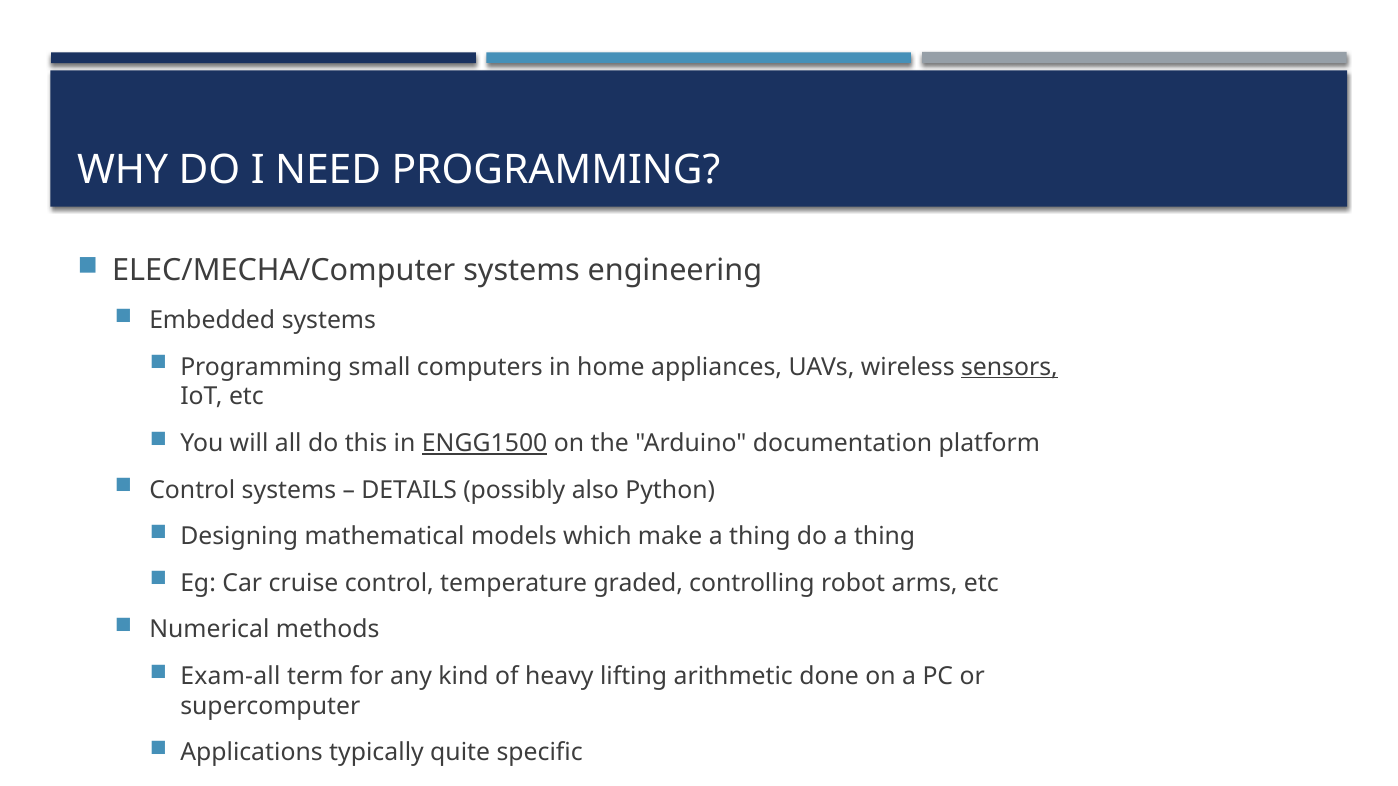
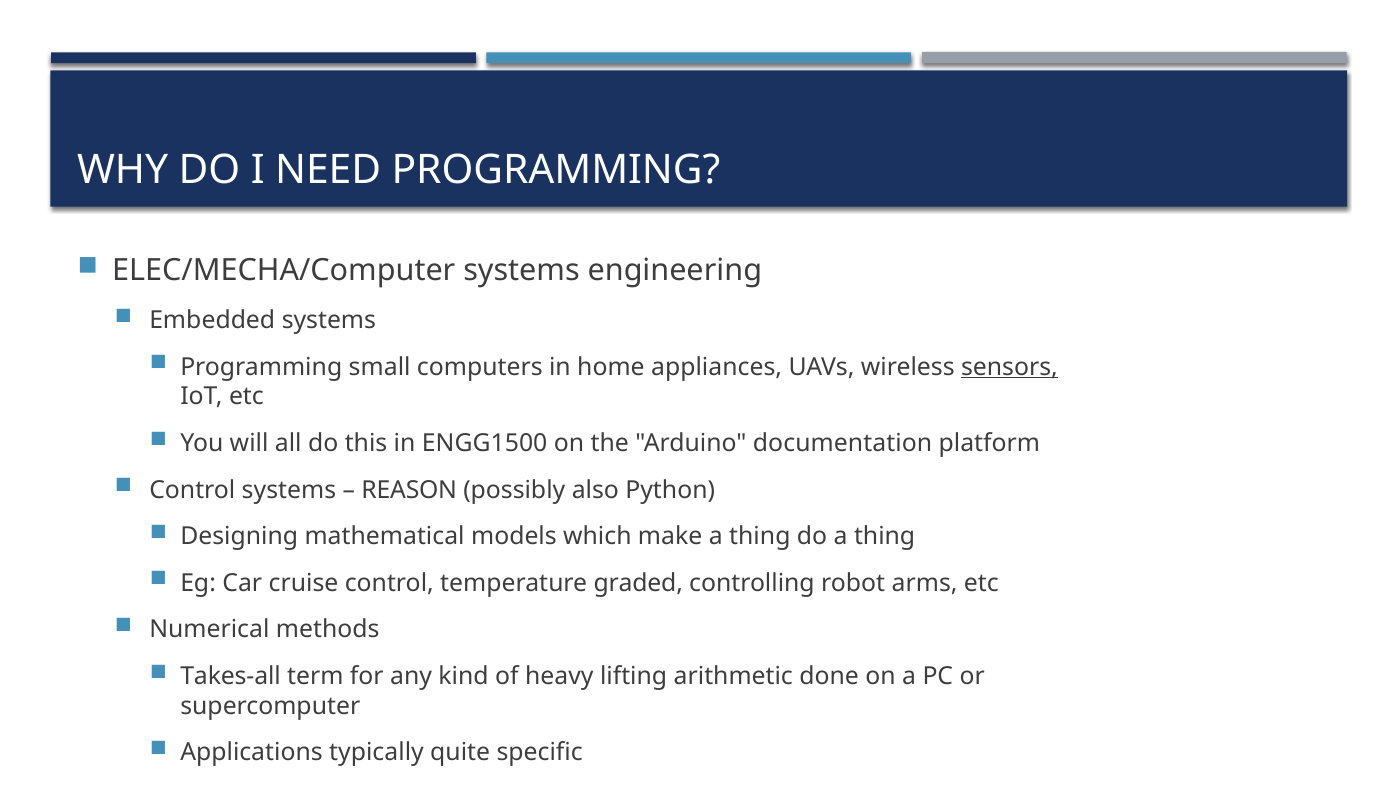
ENGG1500 underline: present -> none (485, 443)
DETAILS: DETAILS -> REASON (409, 490)
Exam-all: Exam-all -> Takes-all (231, 677)
